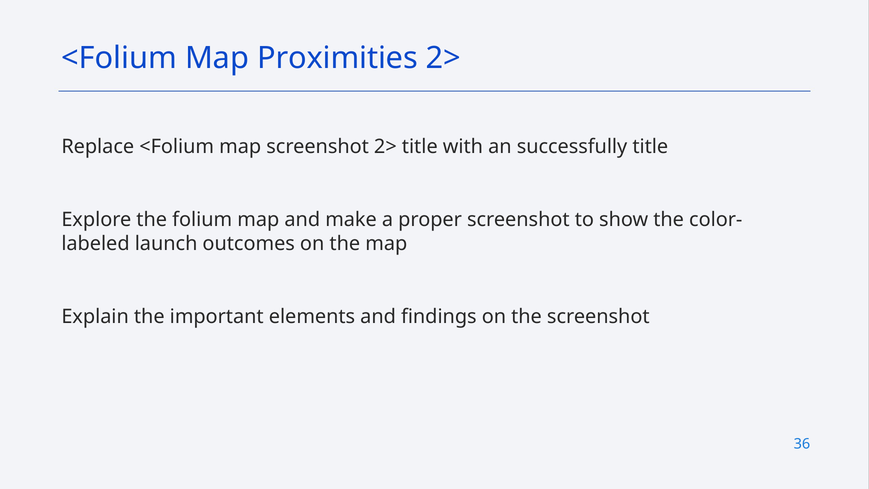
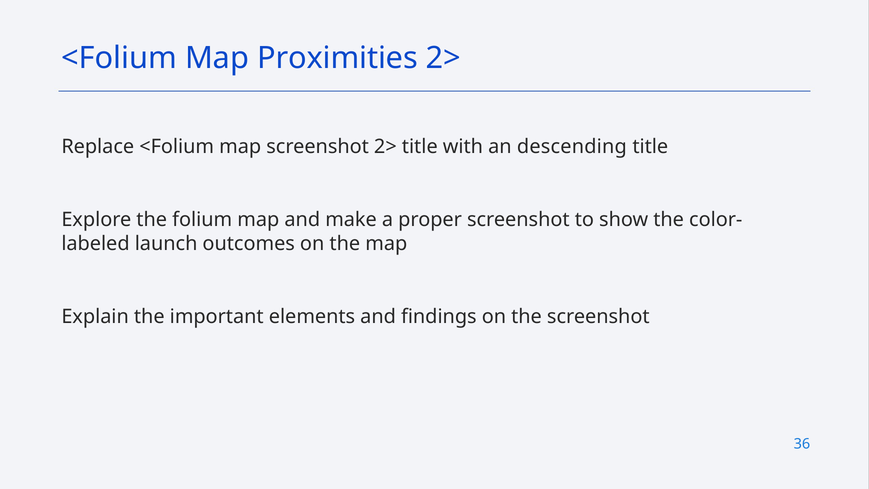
successfully: successfully -> descending (572, 147)
